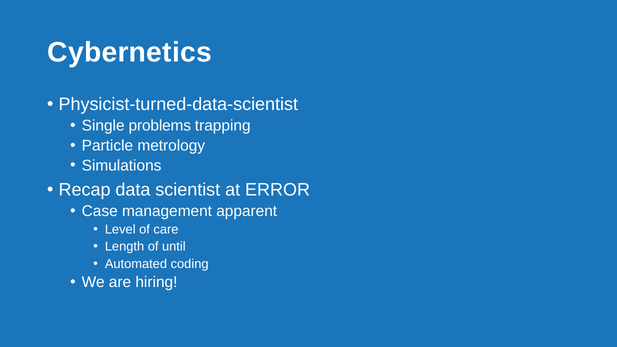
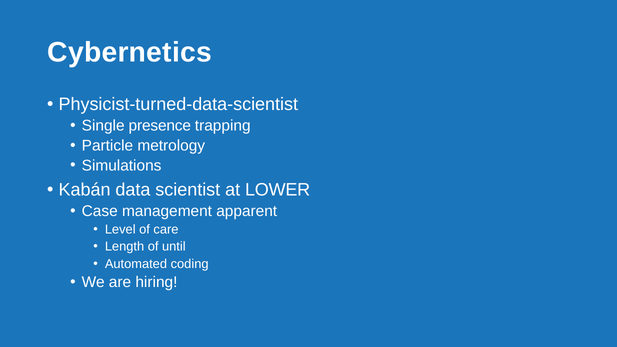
problems: problems -> presence (160, 126)
Recap: Recap -> Kabán (85, 190)
ERROR: ERROR -> LOWER (278, 190)
